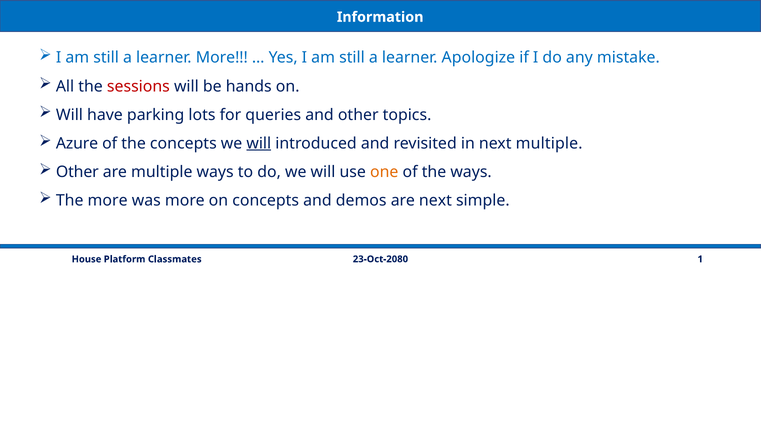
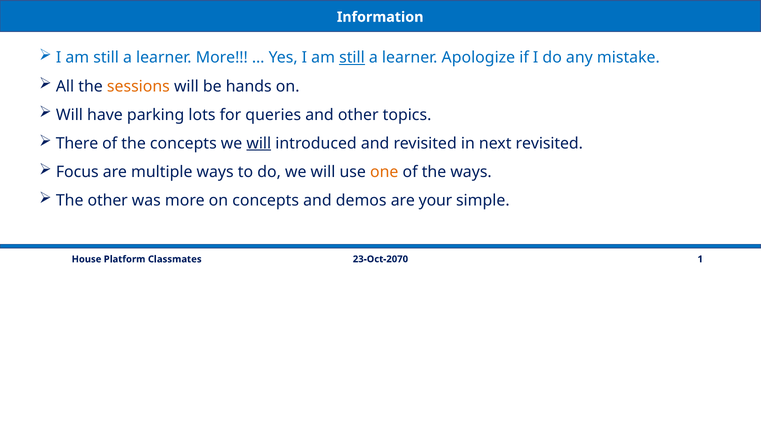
still underline: none -> present (352, 58)
sessions colour: red -> orange (138, 86)
Azure: Azure -> There (77, 143)
next multiple: multiple -> revisited (549, 143)
Other: Other -> Focus (77, 172)
The more: more -> other (108, 200)
are next: next -> your (436, 200)
23-Oct-2080: 23-Oct-2080 -> 23-Oct-2070 (380, 259)
